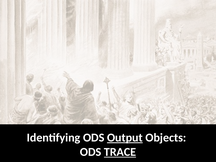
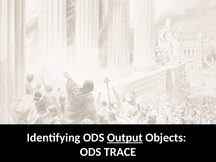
TRACE underline: present -> none (120, 152)
